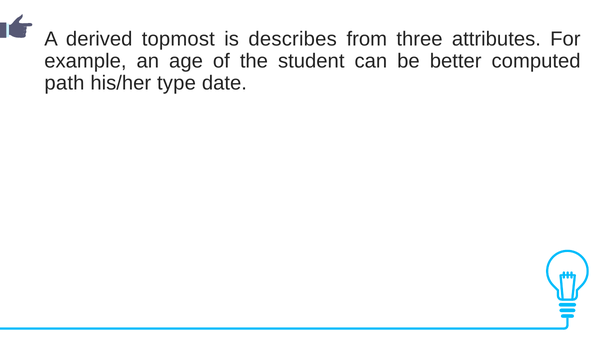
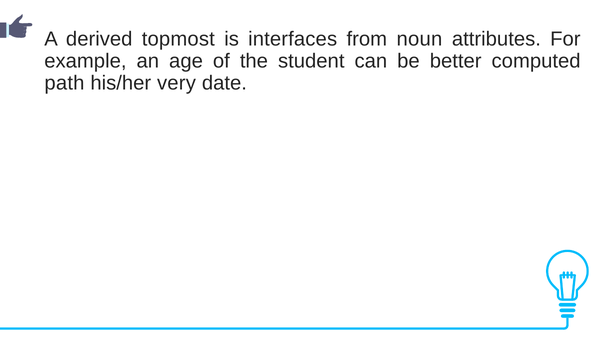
describes: describes -> interfaces (293, 39)
three: three -> noun (419, 39)
type: type -> very (176, 83)
